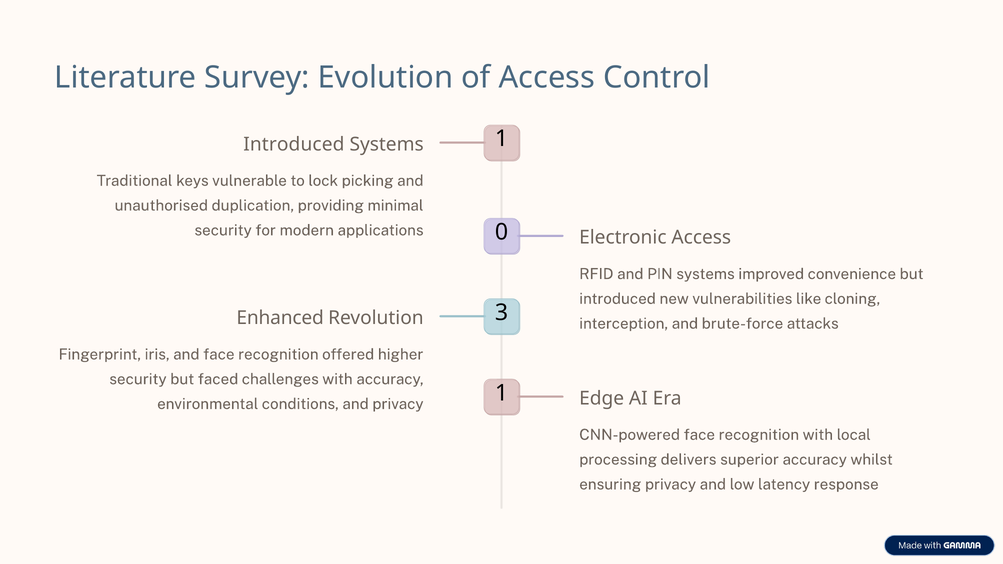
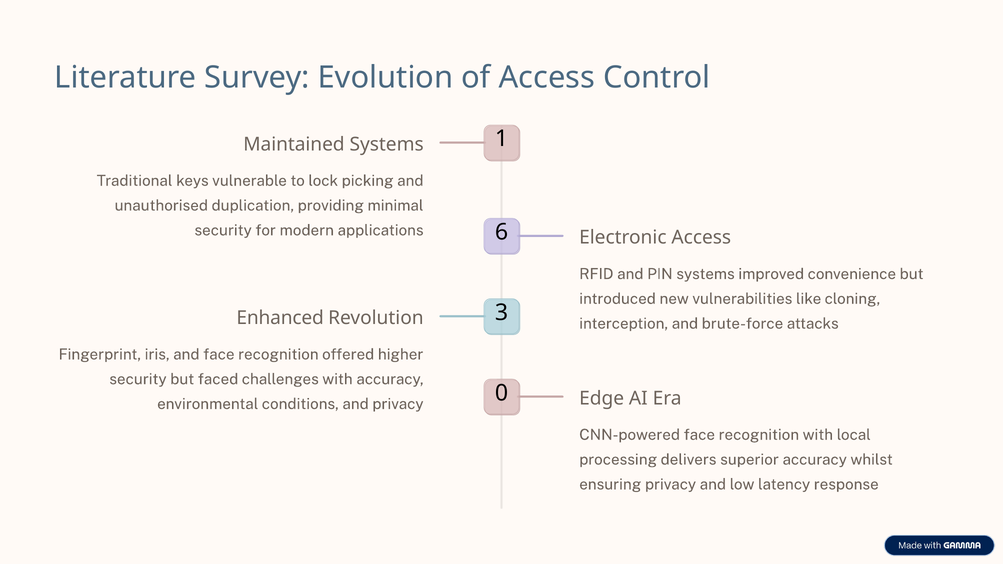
Introduced: Introduced -> Maintained (294, 144)
0: 0 -> 6 (502, 232)
privacy 1: 1 -> 0 (502, 393)
